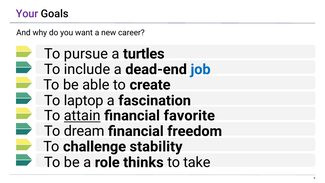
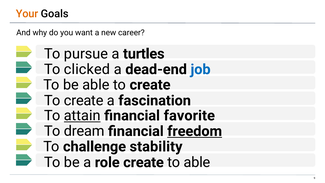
Your colour: purple -> orange (27, 14)
include: include -> clicked (87, 69)
laptop: laptop -> create (84, 100)
freedom underline: none -> present (195, 131)
role thinks: thinks -> create (144, 162)
to take: take -> able (197, 162)
